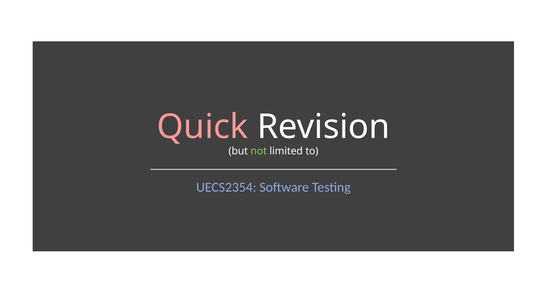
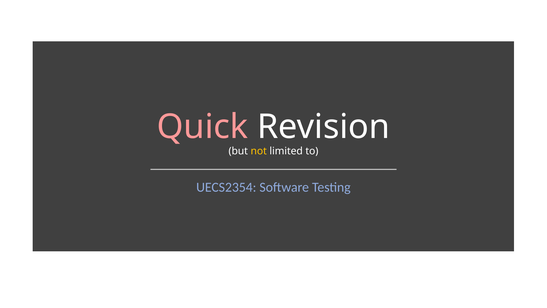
not colour: light green -> yellow (259, 151)
